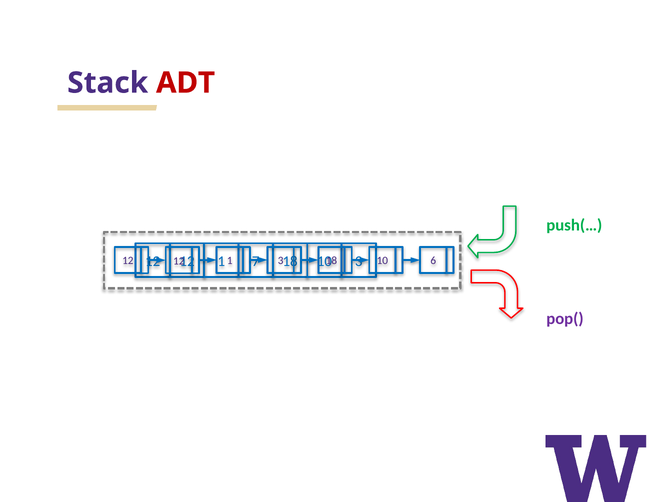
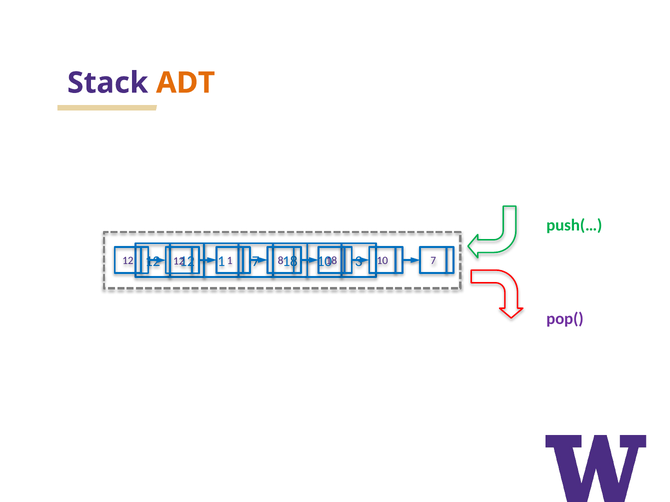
ADT colour: red -> orange (186, 83)
1 3: 3 -> 8 (281, 261)
10 6: 6 -> 7 (433, 261)
